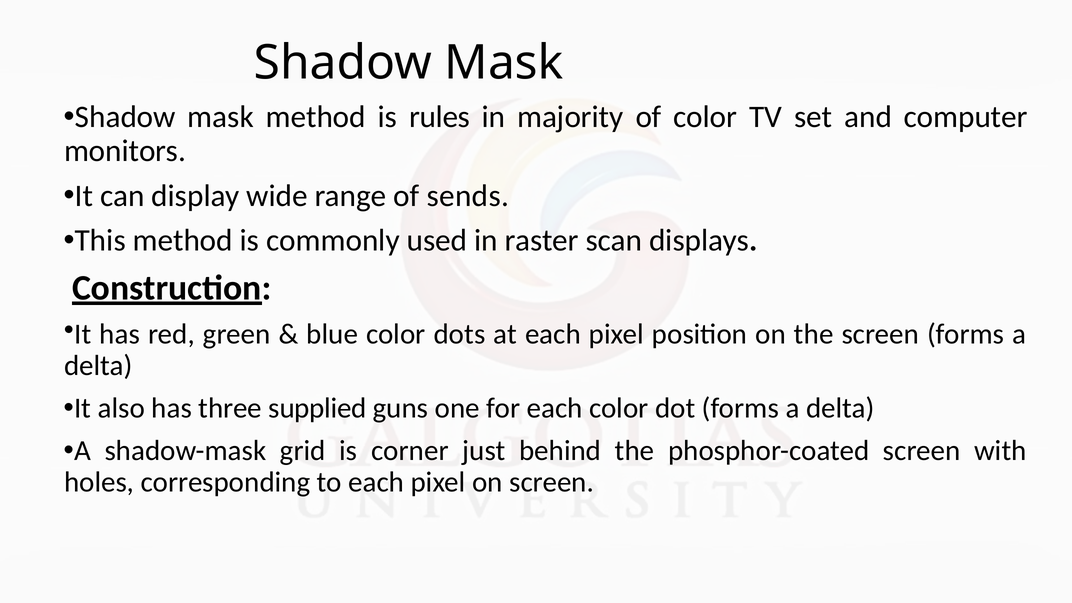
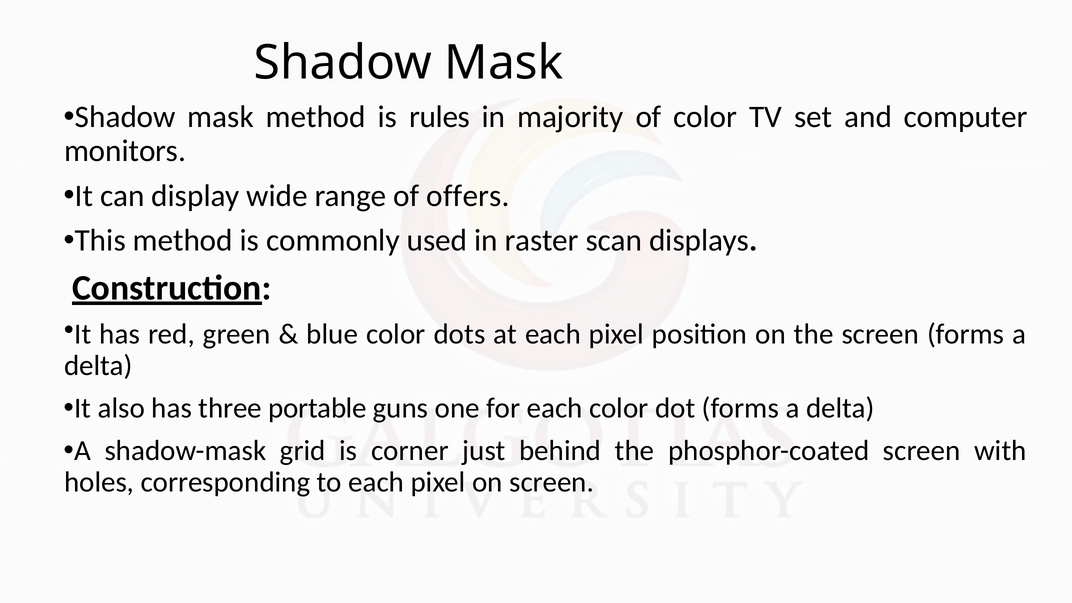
sends: sends -> offers (468, 196)
supplied: supplied -> portable (317, 408)
